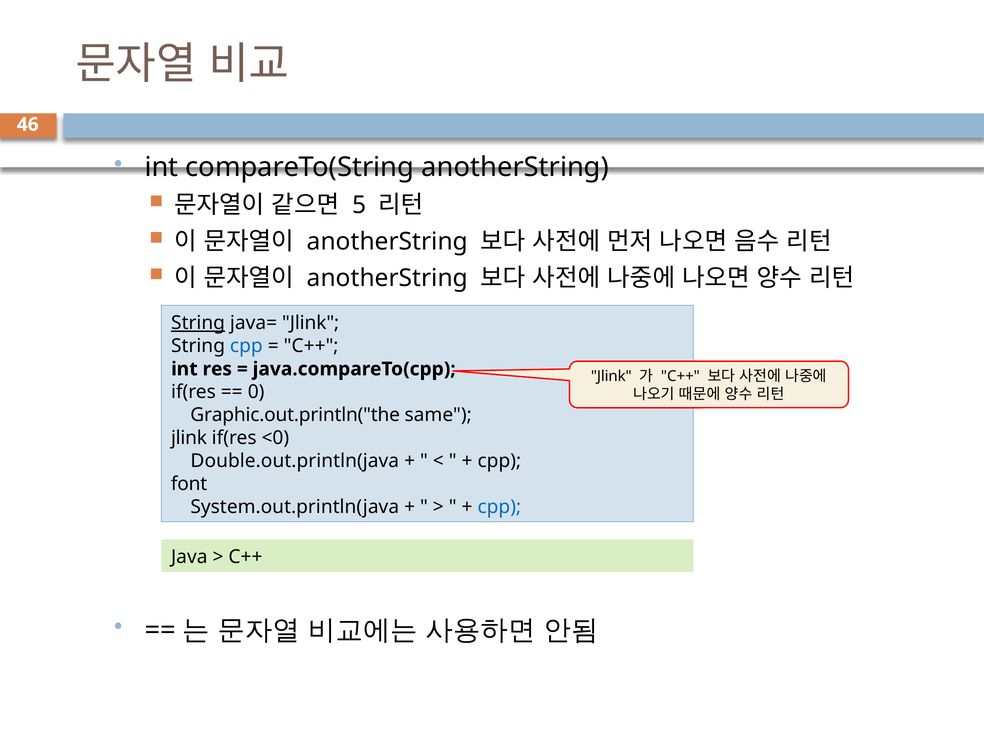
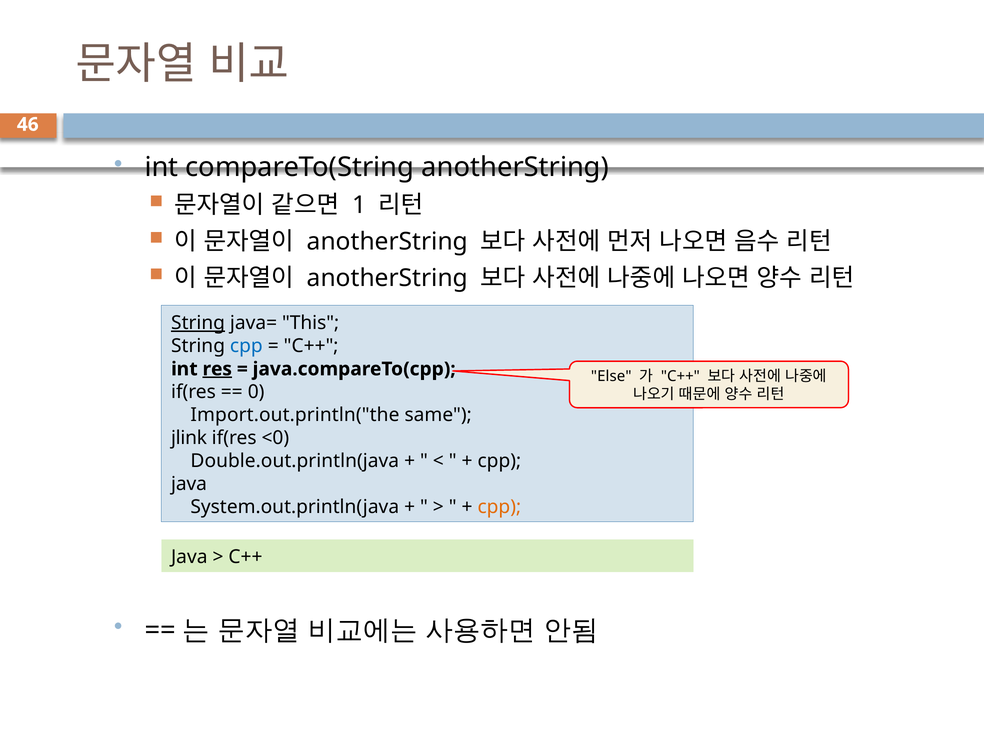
5: 5 -> 1 (359, 205)
java= Jlink: Jlink -> This (311, 323)
res underline: none -> present (217, 369)
Jlink: Jlink -> Else (611, 376)
Graphic.out.println("the: Graphic.out.println("the -> Import.out.println("the (295, 415)
font: font -> java (189, 484)
cpp colour: blue -> orange (499, 507)
